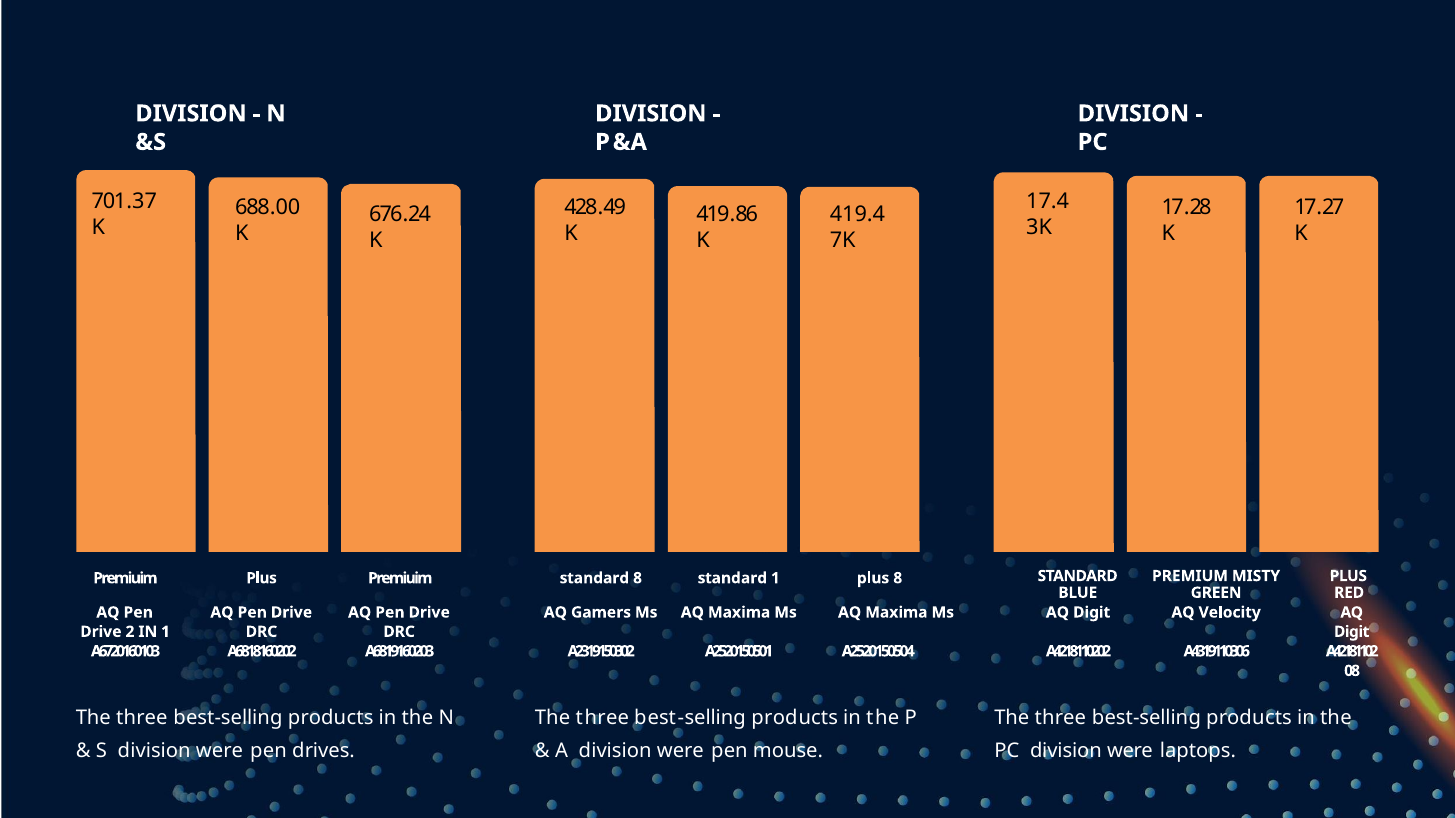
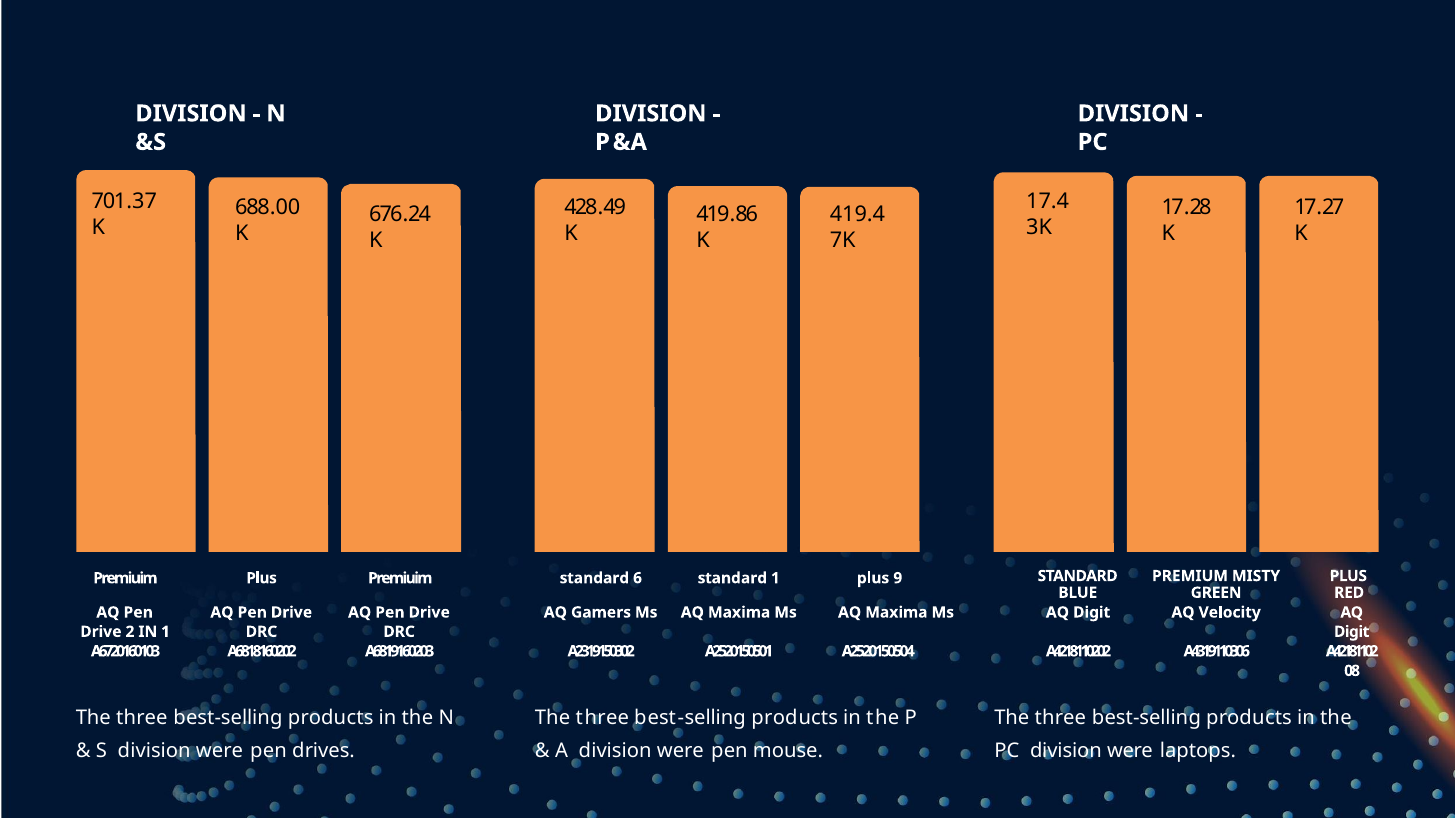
standard 8: 8 -> 6 (638, 578)
plus 8: 8 -> 9 (898, 578)
